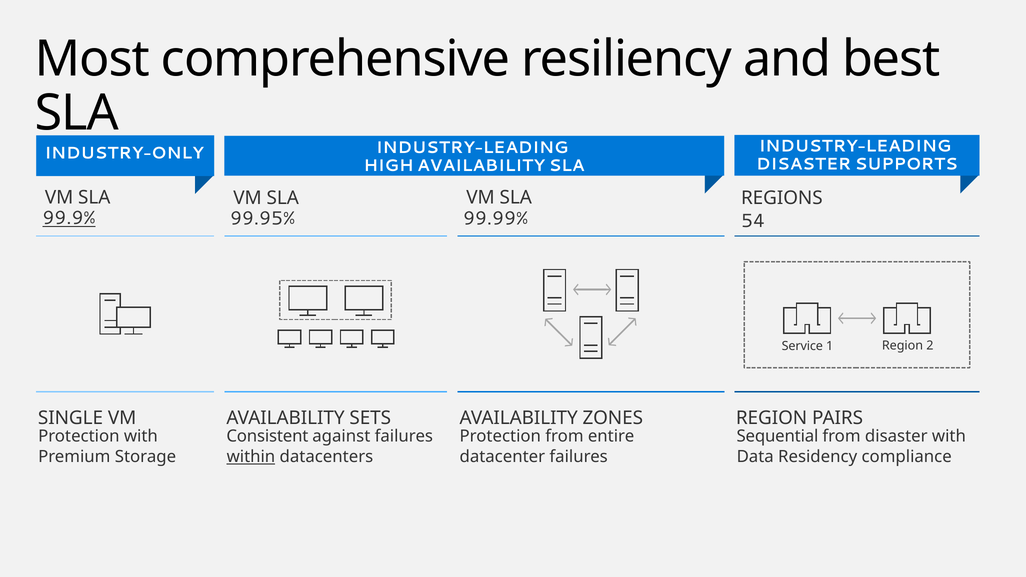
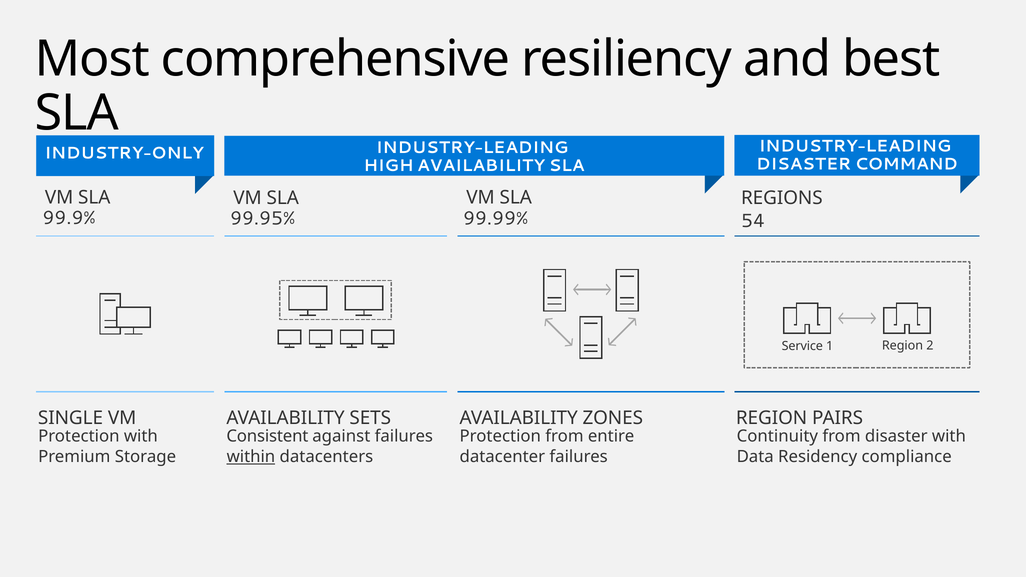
SUPPORTS: SUPPORTS -> COMMAND (906, 164)
99.9% underline: present -> none (69, 218)
Sequential: Sequential -> Continuity (777, 436)
